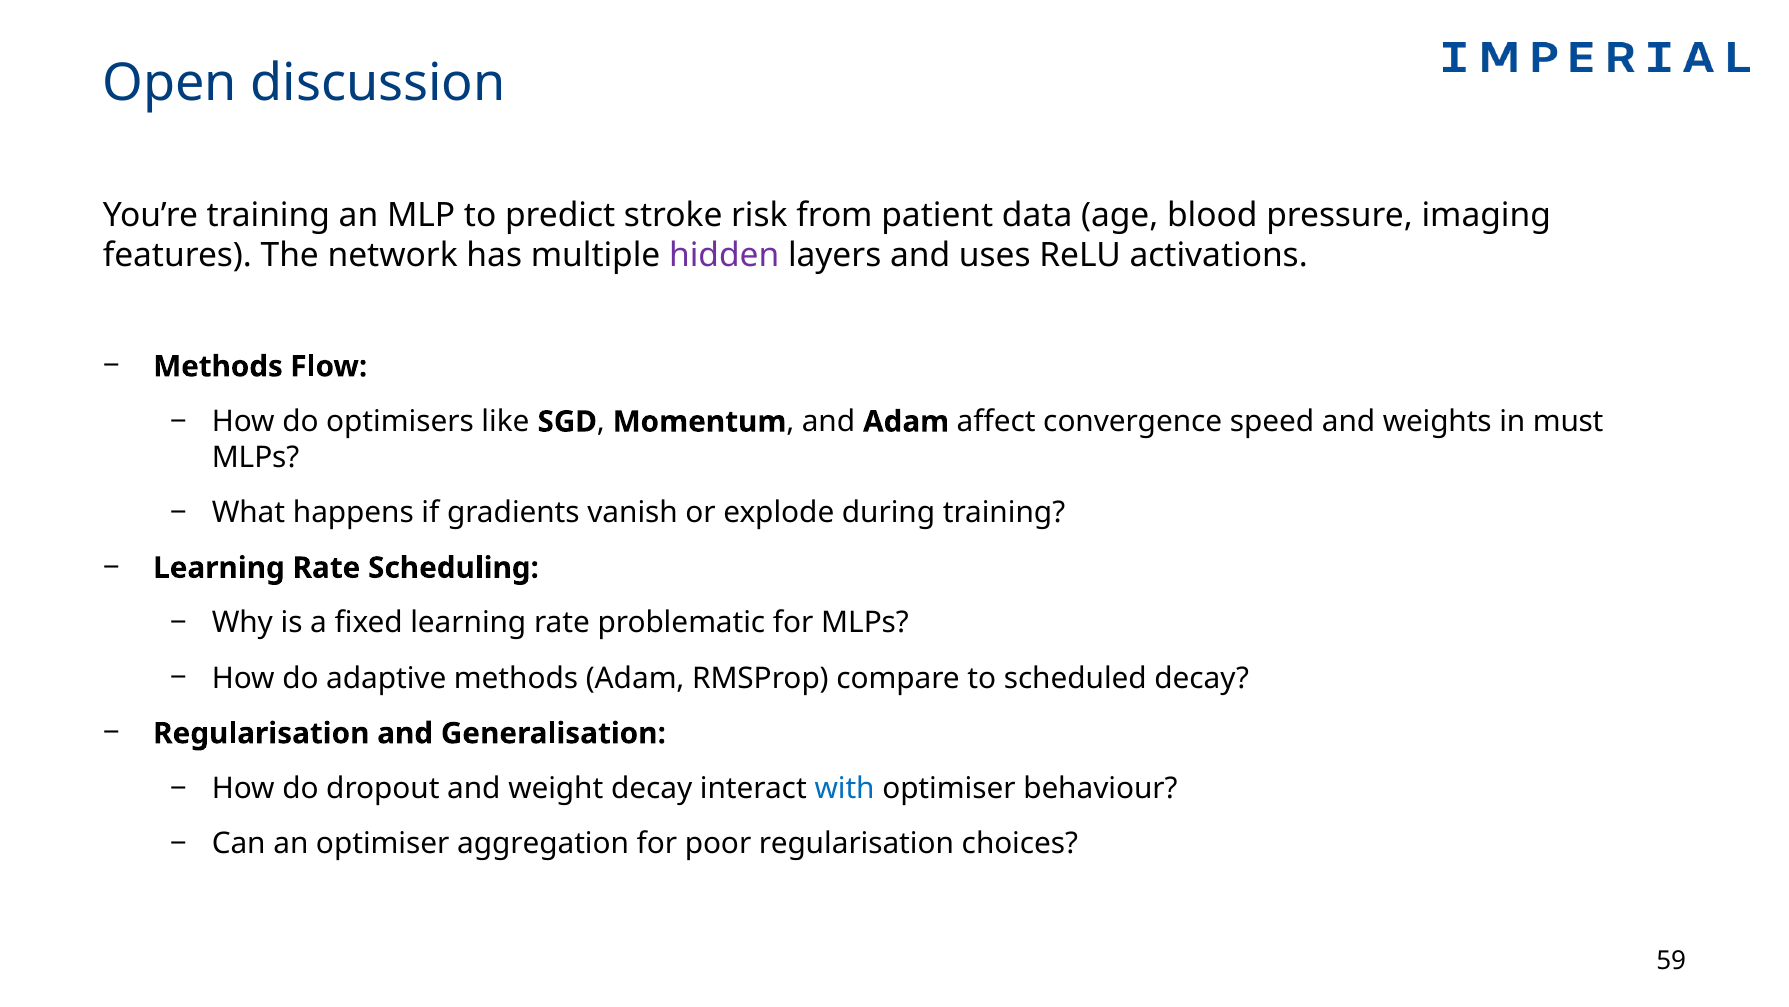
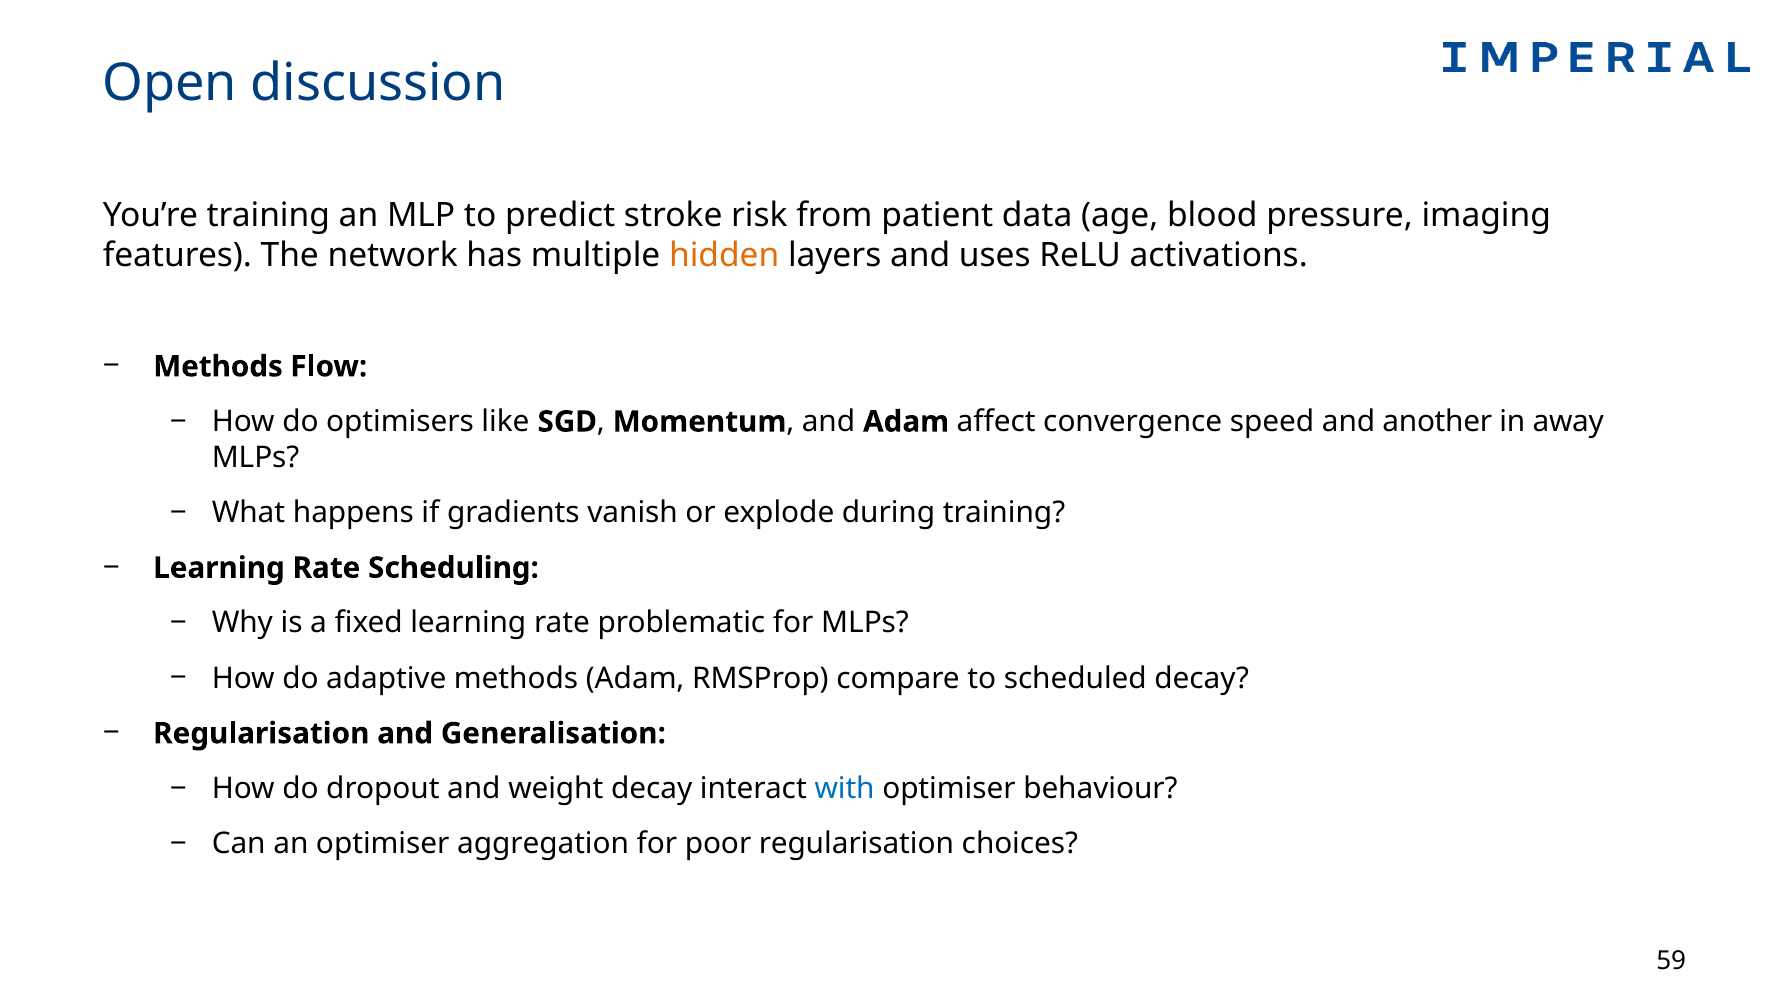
hidden colour: purple -> orange (724, 256)
weights: weights -> another (1437, 421)
must: must -> away (1568, 421)
